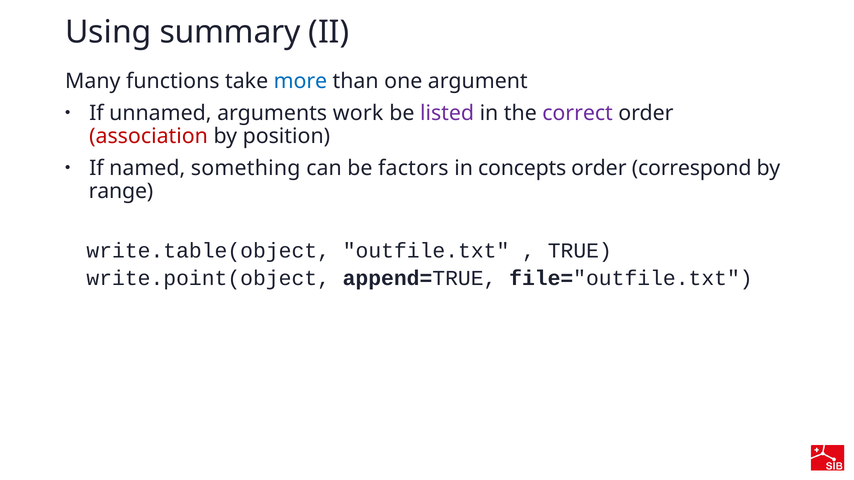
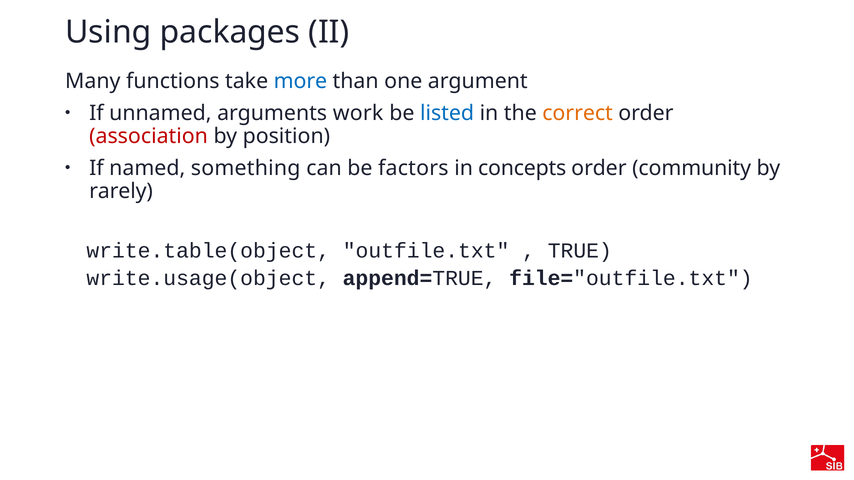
summary: summary -> packages (230, 32)
listed colour: purple -> blue (447, 113)
correct colour: purple -> orange (578, 113)
correspond: correspond -> community (692, 168)
range: range -> rarely (121, 191)
write.point(object: write.point(object -> write.usage(object (208, 278)
